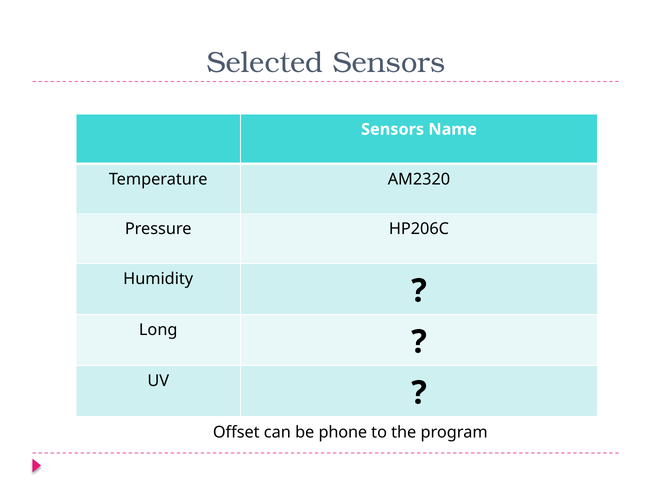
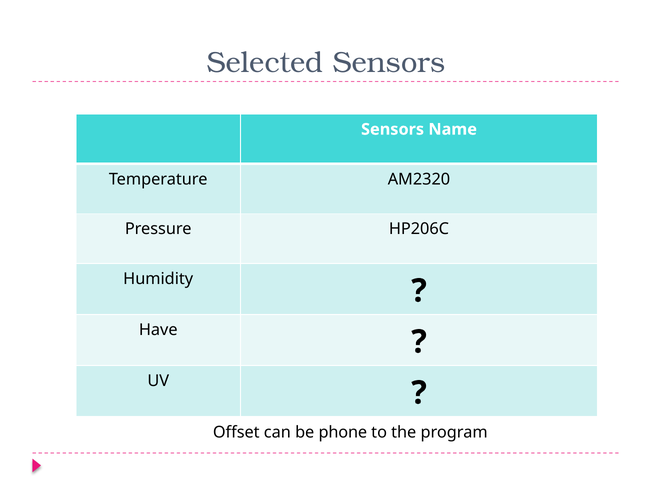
Long: Long -> Have (158, 330)
